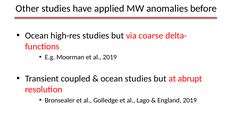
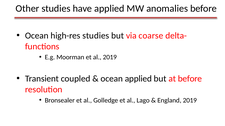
ocean studies: studies -> applied (138, 79)
at abrupt: abrupt -> before (190, 79)
